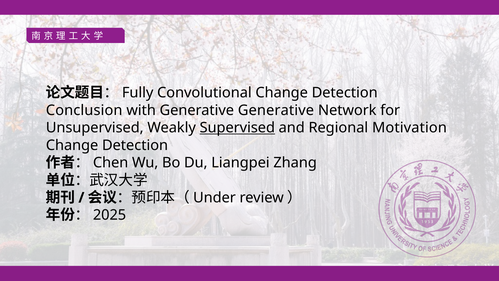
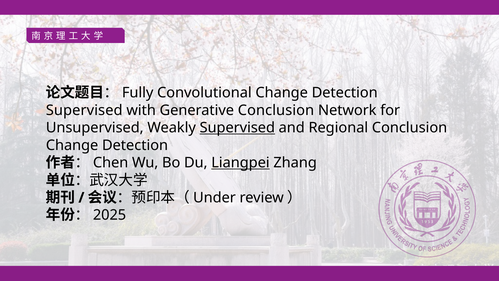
Conclusion: Conclusion -> Supervised (84, 110)
Generative Generative: Generative -> Conclusion (276, 110)
Regional Motivation: Motivation -> Conclusion (410, 128)
Liangpei underline: none -> present (240, 163)
